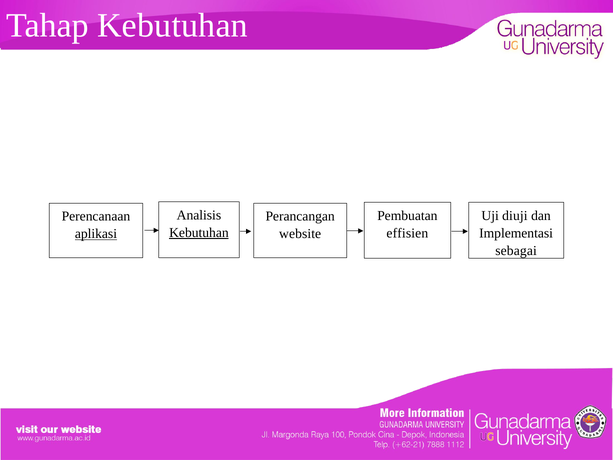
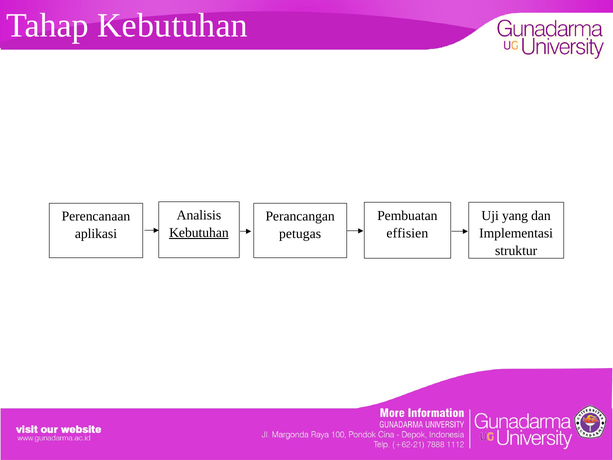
diuji: diuji -> yang (515, 216)
aplikasi underline: present -> none (96, 234)
website: website -> petugas (300, 234)
sebagai: sebagai -> struktur (516, 251)
